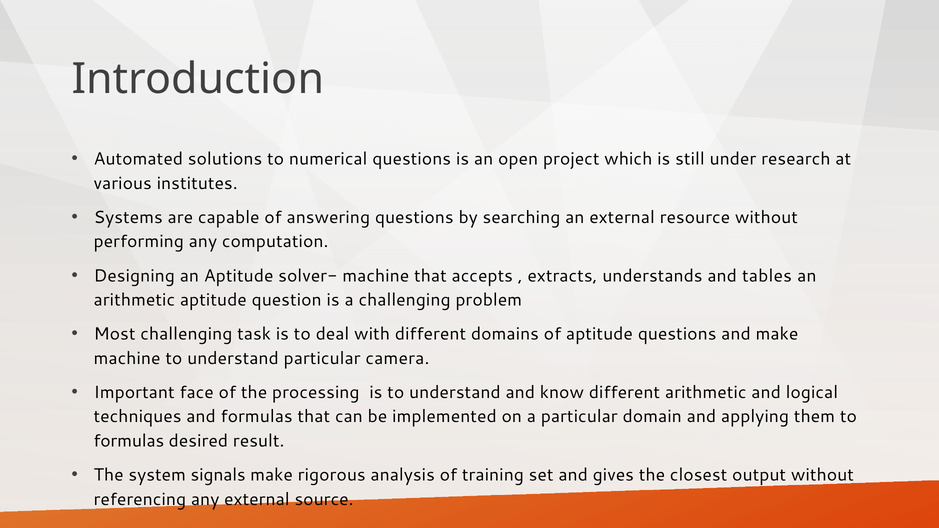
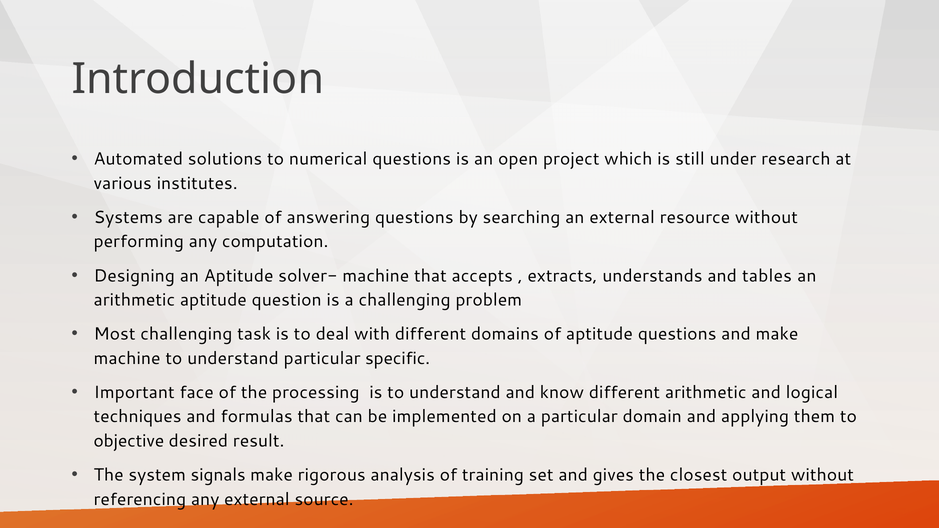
camera: camera -> specific (398, 358)
formulas: formulas -> objective (129, 441)
